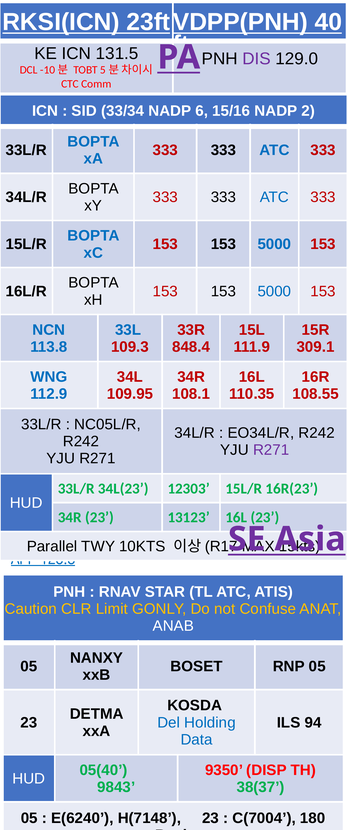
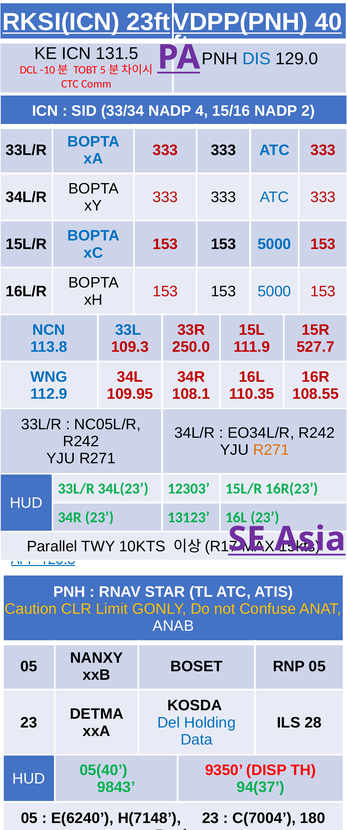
DIS colour: purple -> blue (257, 59)
6: 6 -> 4 (202, 111)
848.4: 848.4 -> 250.0 (191, 347)
309.1: 309.1 -> 527.7 (316, 347)
R271 colour: purple -> orange (271, 450)
94: 94 -> 28 (313, 723)
38(37: 38(37 -> 94(37 (261, 787)
